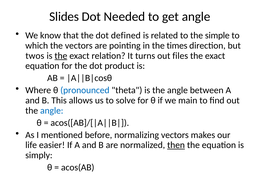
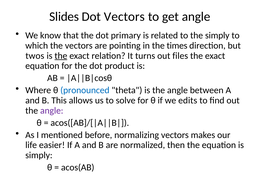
Dot Needed: Needed -> Vectors (124, 17)
defined: defined -> primary (126, 35)
the simple: simple -> simply (217, 35)
main: main -> edits (188, 100)
angle colour: blue -> purple (52, 111)
then underline: present -> none (176, 145)
